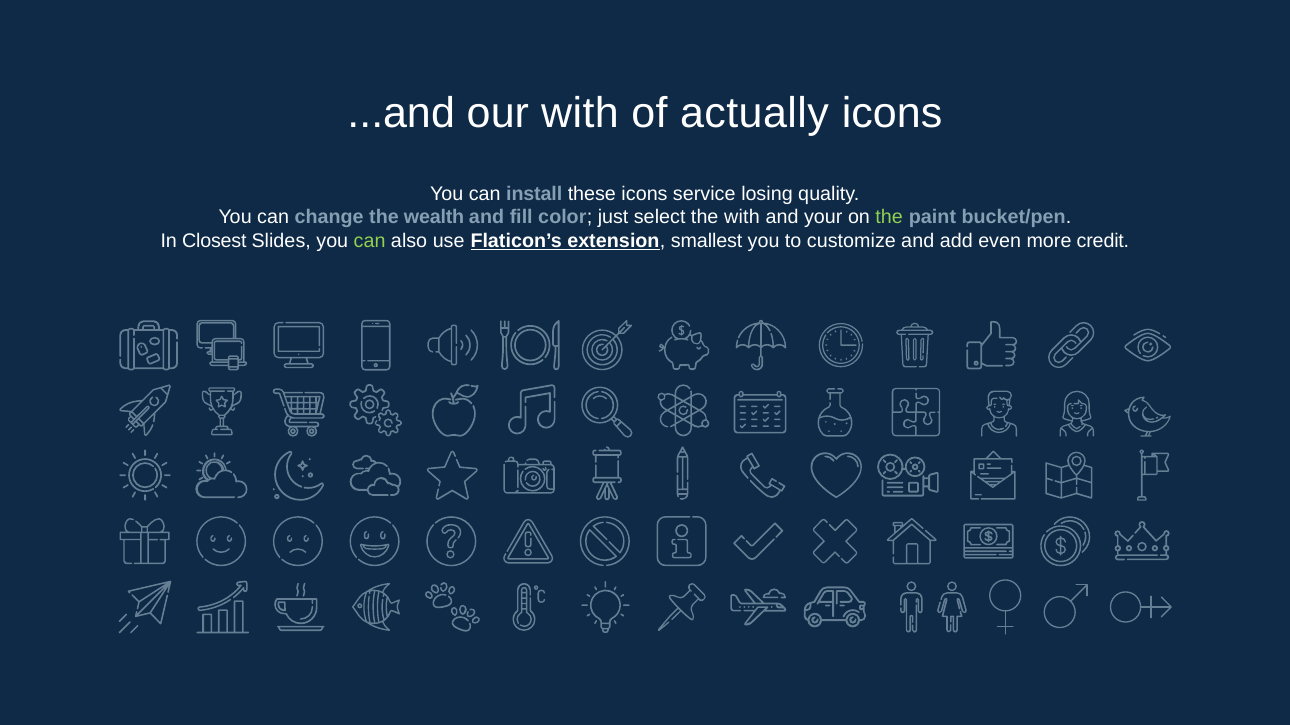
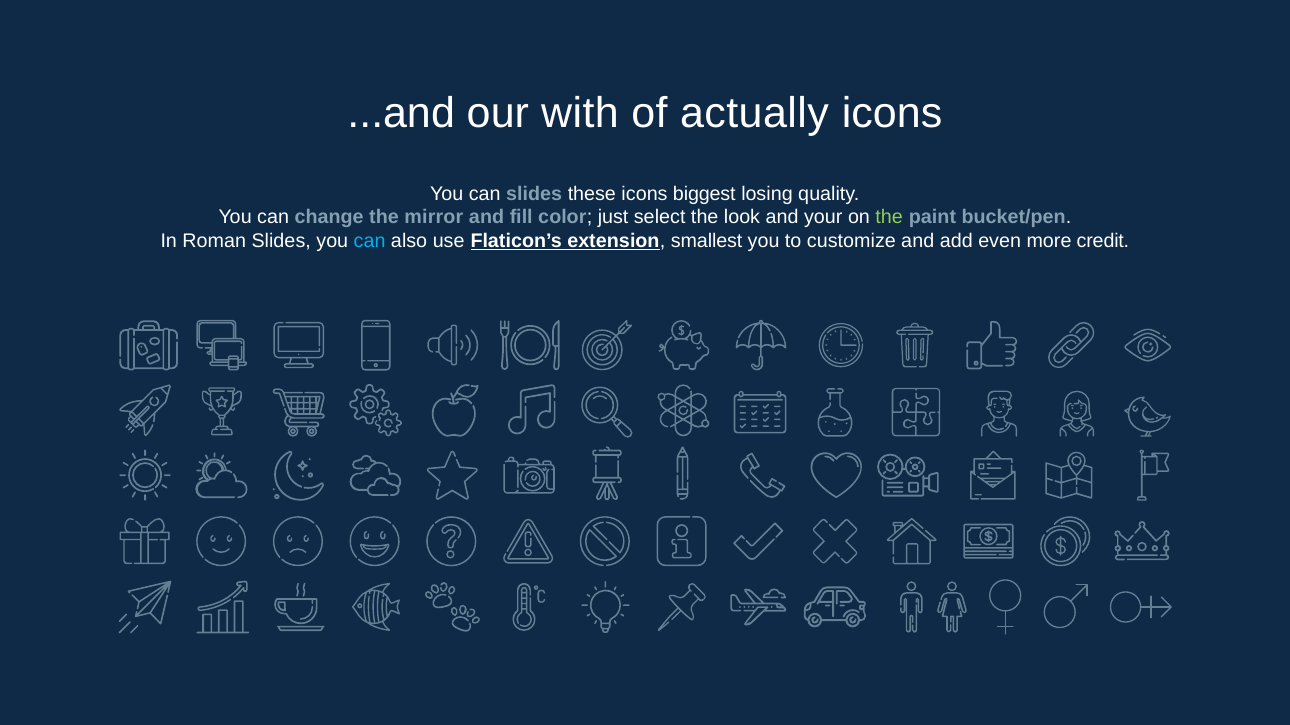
can install: install -> slides (534, 194)
service: service -> biggest (704, 194)
wealth: wealth -> mirror (434, 217)
the with: with -> look (742, 217)
Closest: Closest -> Roman (214, 241)
can colour: light green -> light blue (370, 241)
